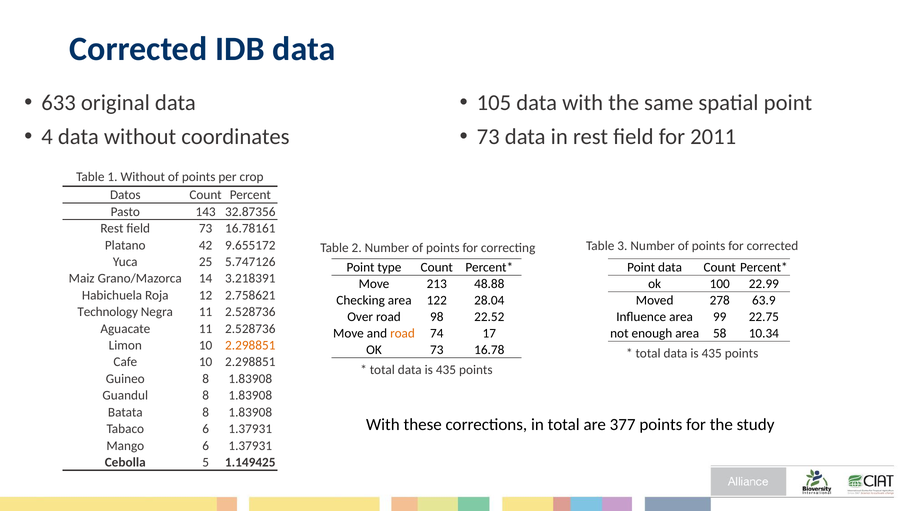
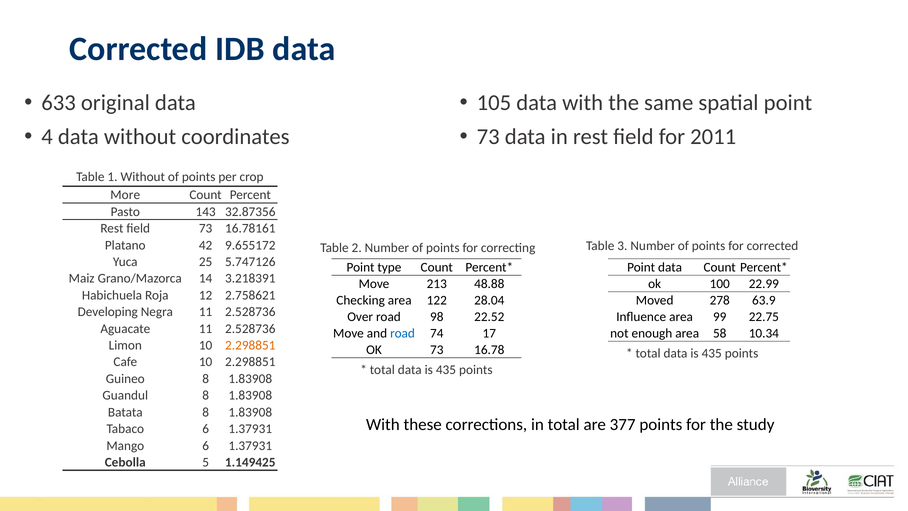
Datos: Datos -> More (125, 195)
Technology: Technology -> Developing (108, 312)
road colour: orange -> blue (402, 333)
